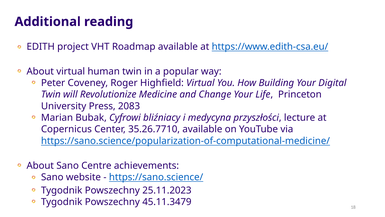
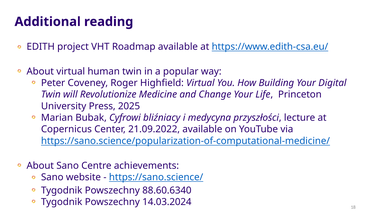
2083: 2083 -> 2025 (129, 106)
35.26.7710: 35.26.7710 -> 21.09.2022 (154, 129)
25.11.2023: 25.11.2023 -> 88.60.6340 (167, 190)
45.11.3479: 45.11.3479 -> 14.03.2024 (167, 201)
